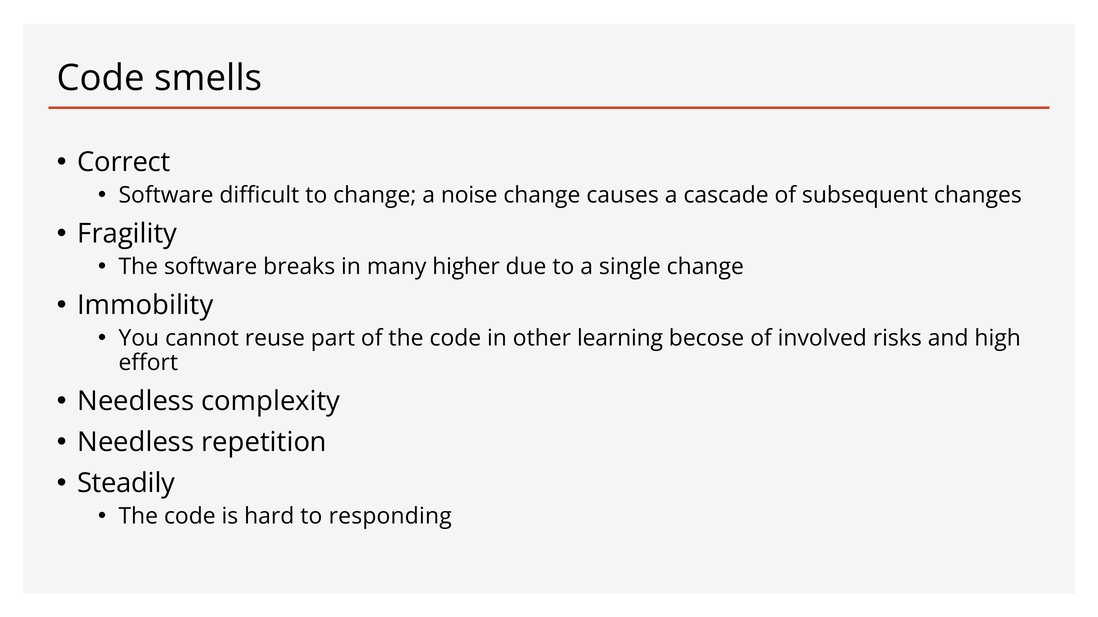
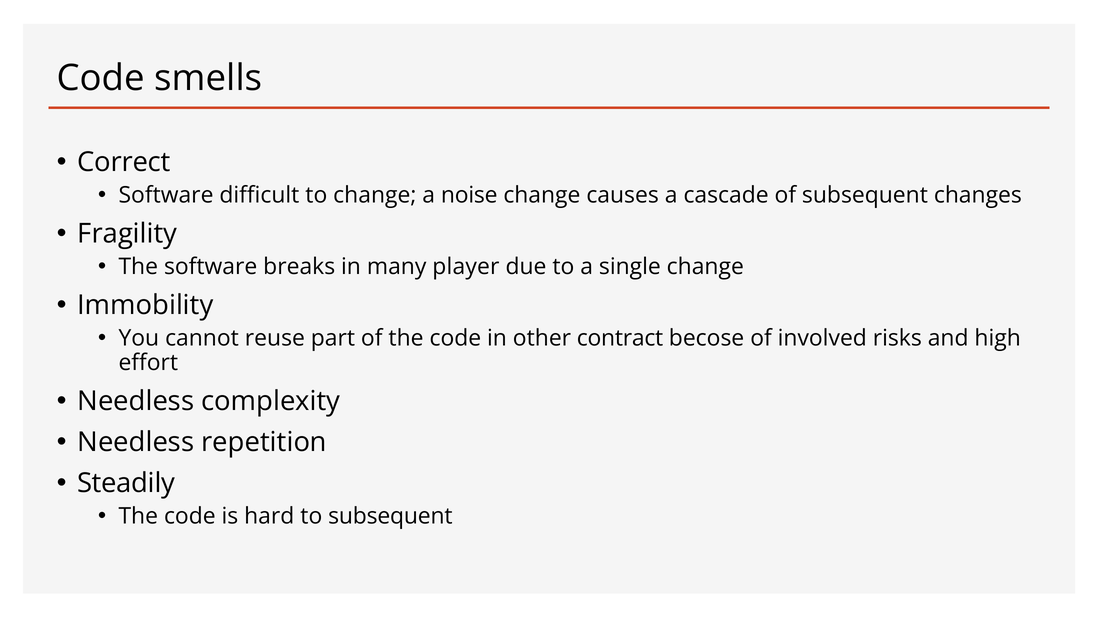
higher: higher -> player (466, 267)
learning: learning -> contract (620, 338)
to responding: responding -> subsequent (390, 517)
